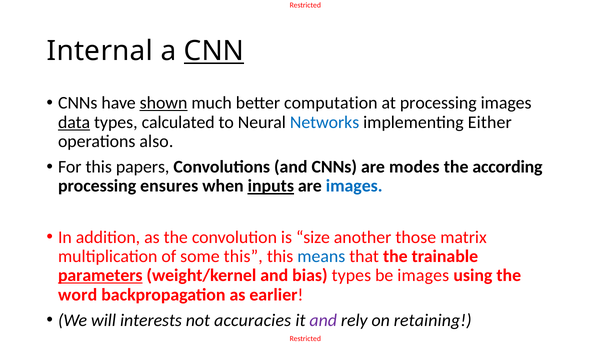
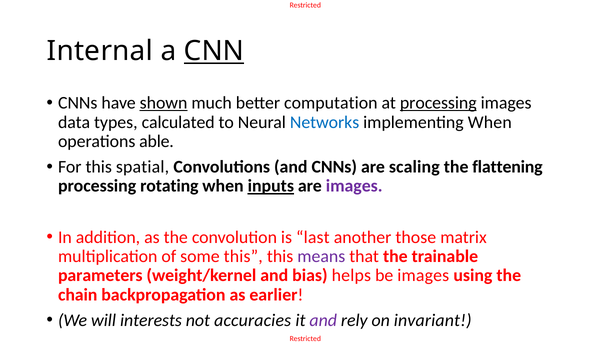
processing underline: none -> present (438, 103)
data underline: present -> none (74, 122)
implementing Either: Either -> When (490, 122)
also: also -> able (157, 142)
papers: papers -> spatial (143, 167)
modes: modes -> scaling (414, 167)
according: according -> flattening (507, 167)
ensures: ensures -> rotating (169, 186)
images colour: blue -> purple (354, 186)
size: size -> last (313, 238)
means colour: blue -> purple (321, 257)
parameters underline: present -> none (100, 276)
bias types: types -> helps (351, 276)
word: word -> chain (78, 295)
retaining: retaining -> invariant (433, 321)
